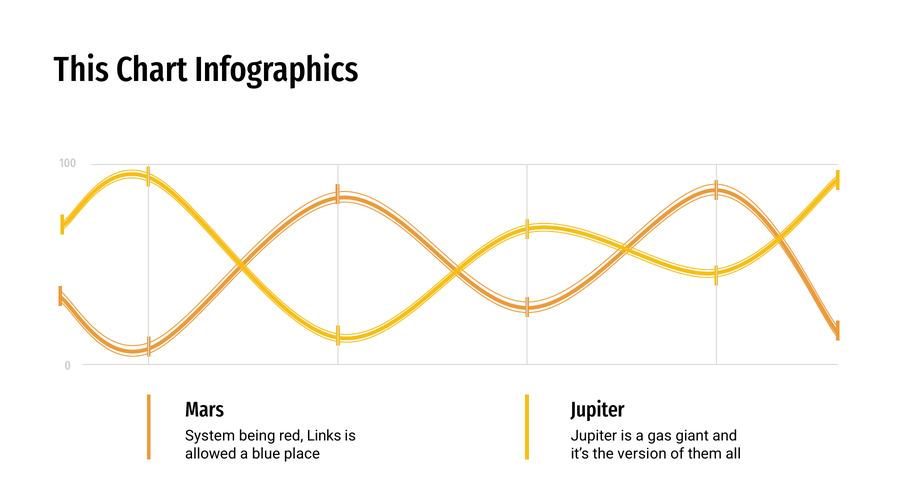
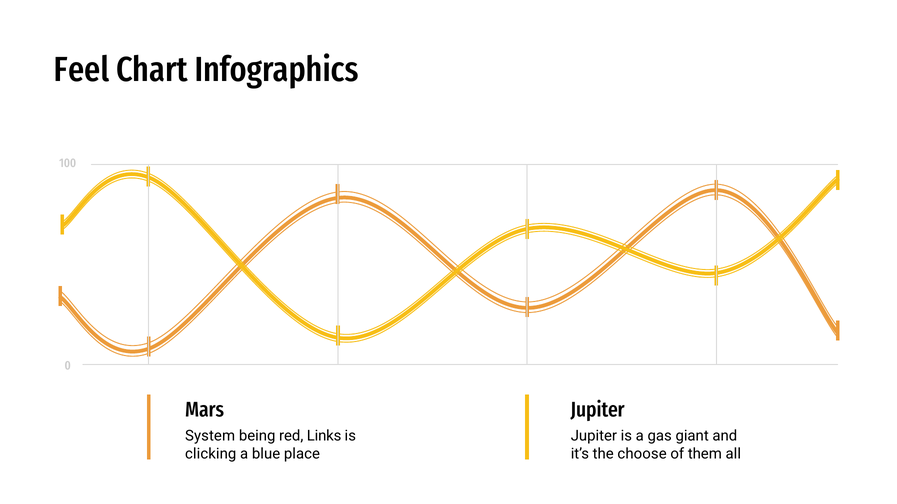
This: This -> Feel (82, 70)
allowed: allowed -> clicking (211, 455)
version: version -> choose (642, 455)
